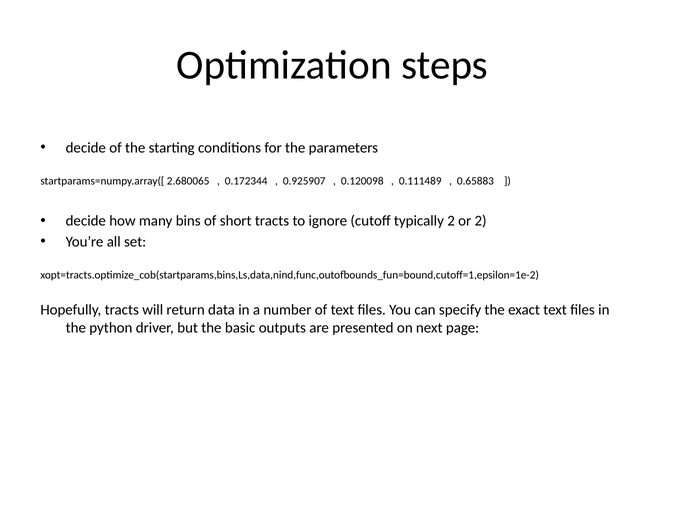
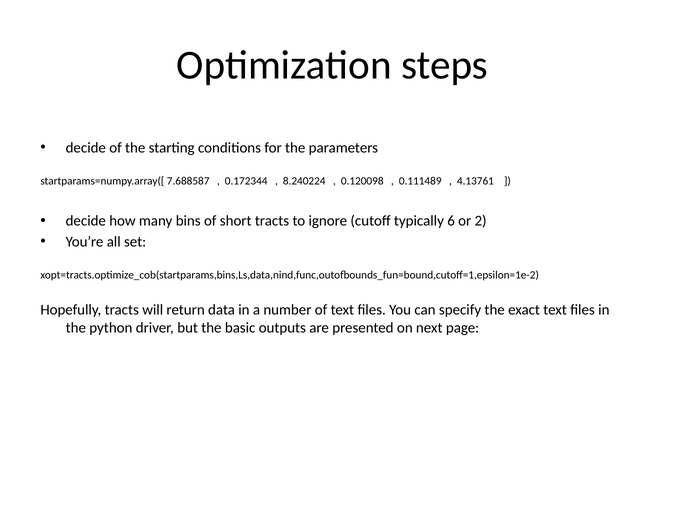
2.680065: 2.680065 -> 7.688587 (188, 181)
0.925907: 0.925907 -> 8.240224 (304, 181)
0.65883: 0.65883 -> 4.13761 (475, 181)
typically 2: 2 -> 6 (451, 221)
